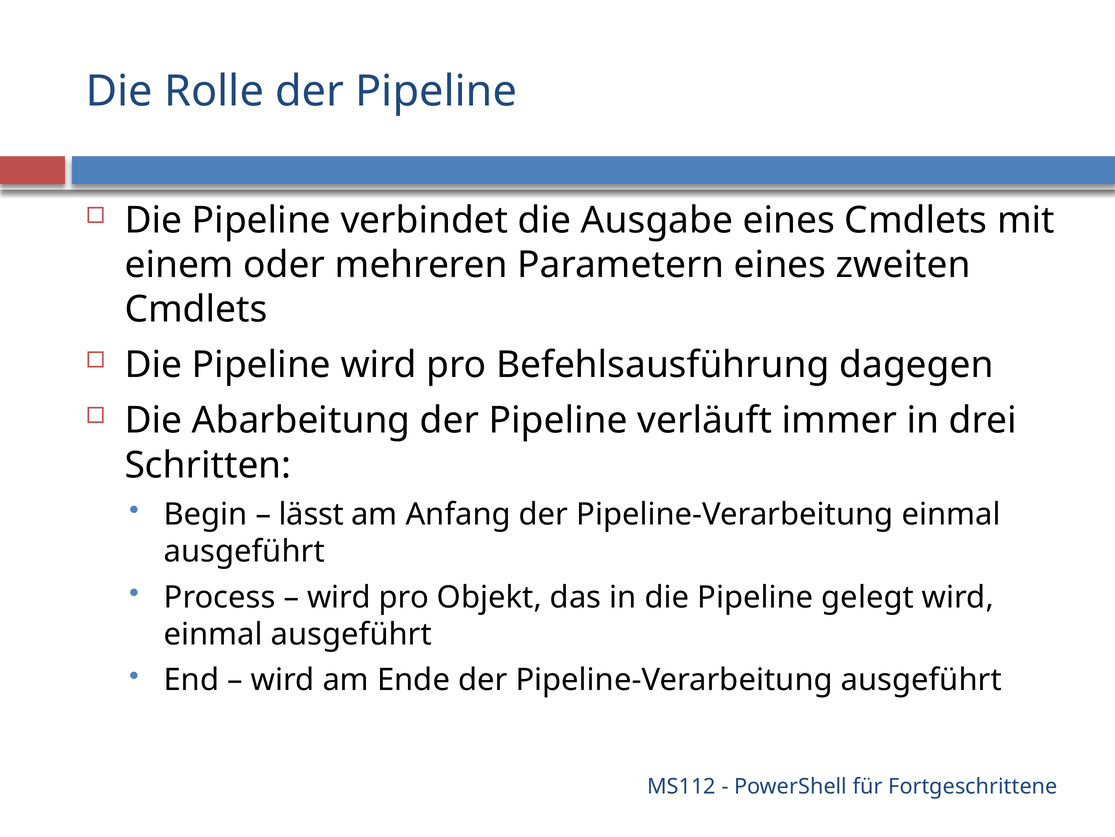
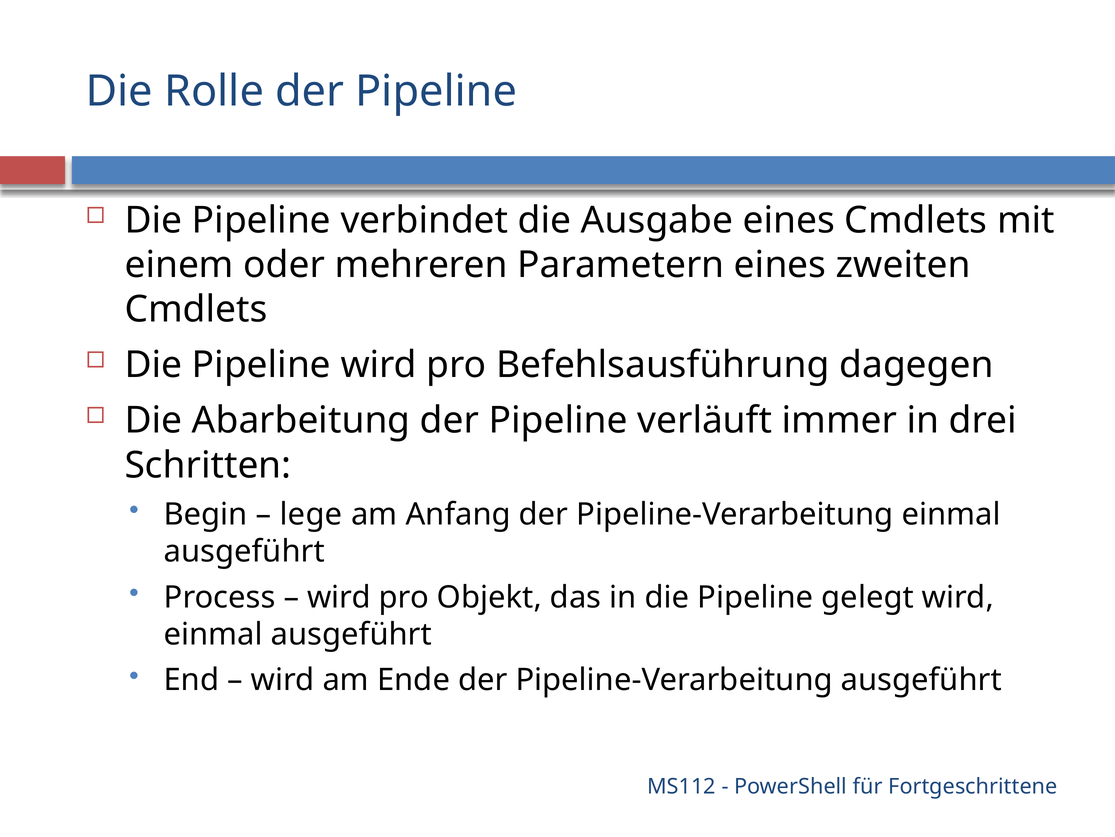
lässt: lässt -> lege (311, 514)
